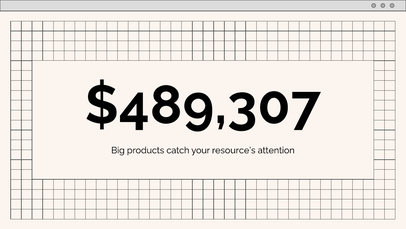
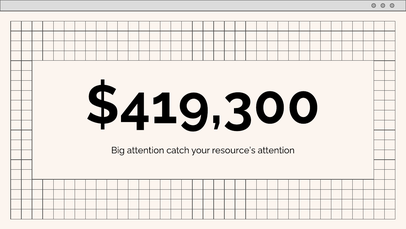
$489,307: $489,307 -> $419,300 (203, 105)
Big products: products -> attention (146, 150)
